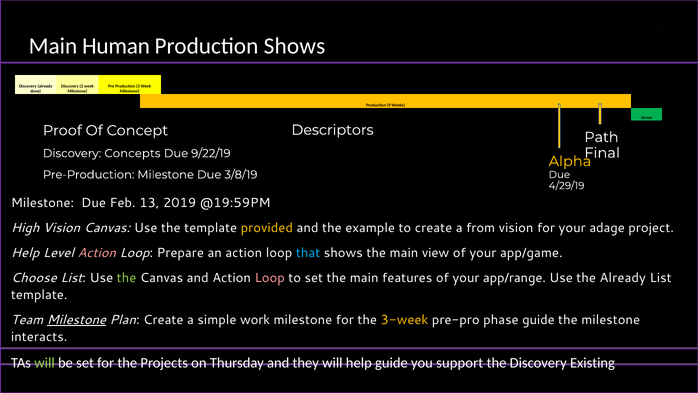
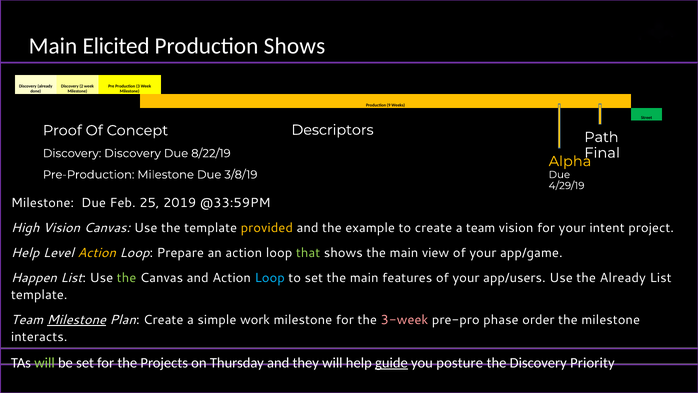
Human: Human -> Elicited (116, 46)
Discovery Concepts: Concepts -> Discovery (133, 153)
9/22/19: 9/22/19 -> 8/22/19 (211, 153)
13: 13 -> 25 (149, 203)
@19:59PM: @19:59PM -> @33:59PM (235, 203)
a from: from -> team (481, 228)
adage: adage -> intent (607, 228)
Action colour: pink -> yellow (97, 253)
that colour: light blue -> light green (308, 253)
Choose: Choose -> Happen (34, 278)
Loop colour: pink -> light blue (270, 278)
app/range: app/range -> app/users (514, 278)
3-week colour: yellow -> pink (404, 320)
phase guide: guide -> order (538, 320)
guide underline: none -> present (391, 362)
support: support -> posture (460, 362)
Existing: Existing -> Priority (592, 362)
